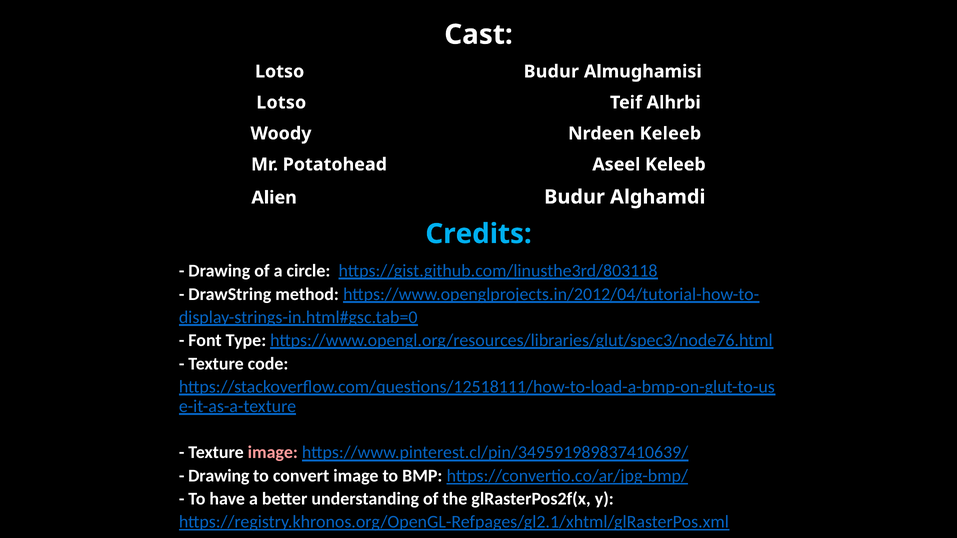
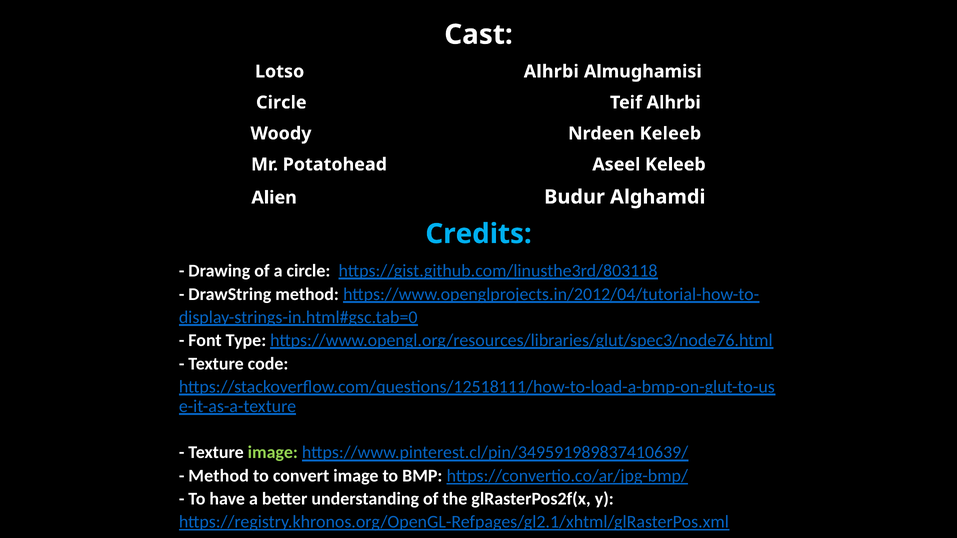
Lotso Budur: Budur -> Alhrbi (551, 72)
Lotso: Lotso -> Circle (281, 103)
image colour: pink -> light green (273, 453)
Drawing: Drawing -> Method (219, 476)
